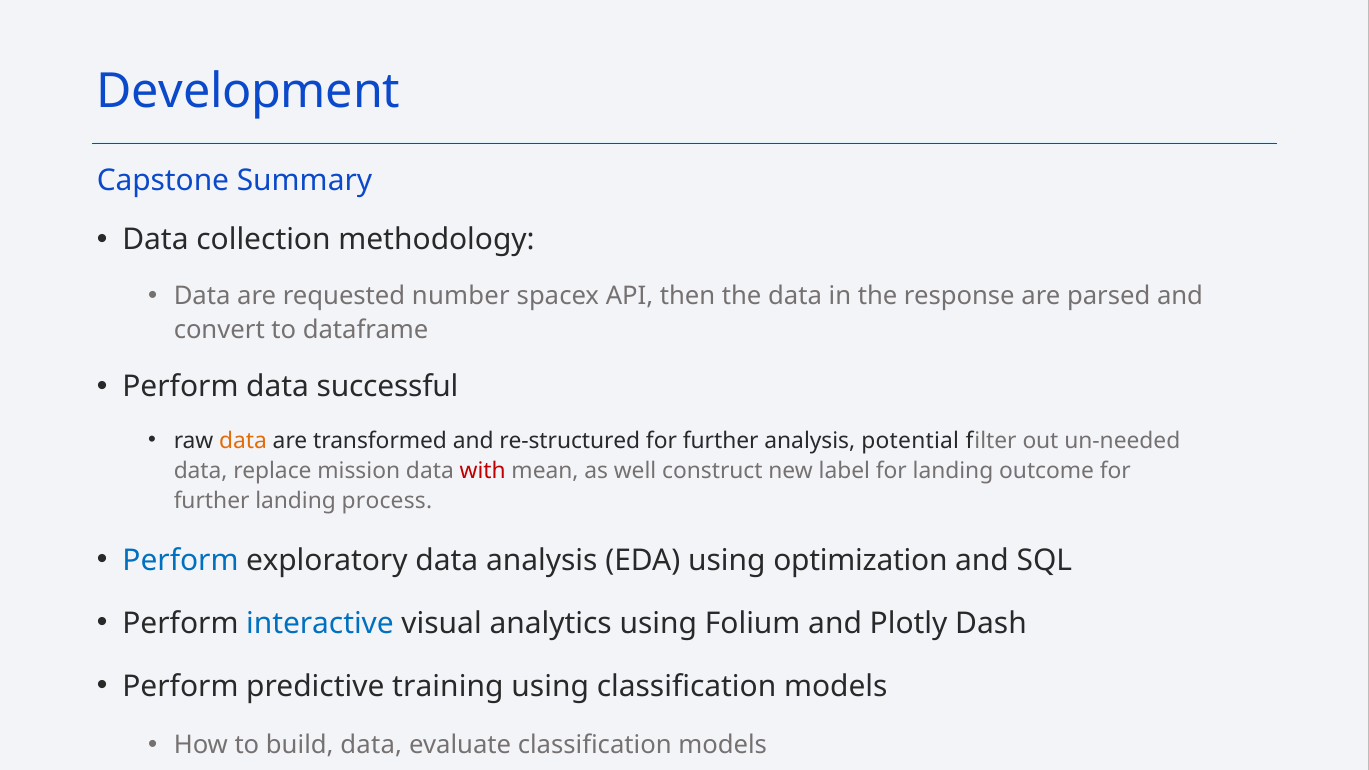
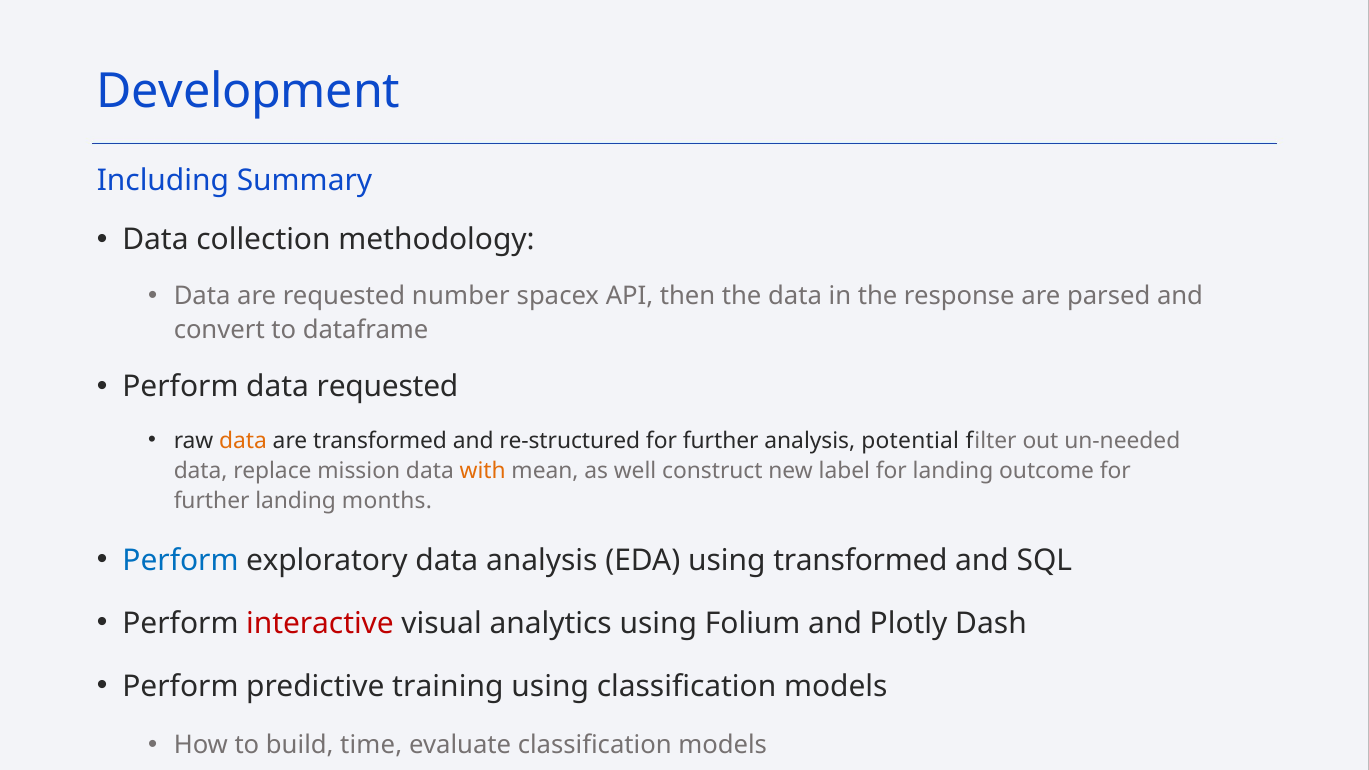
Capstone: Capstone -> Including (163, 180)
data successful: successful -> requested (388, 387)
with colour: red -> orange (483, 471)
process: process -> months (387, 501)
using optimization: optimization -> transformed (860, 560)
interactive colour: blue -> red (320, 623)
build data: data -> time (371, 746)
